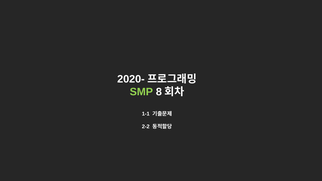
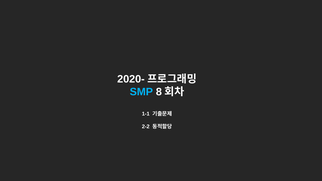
SMP colour: light green -> light blue (141, 92)
